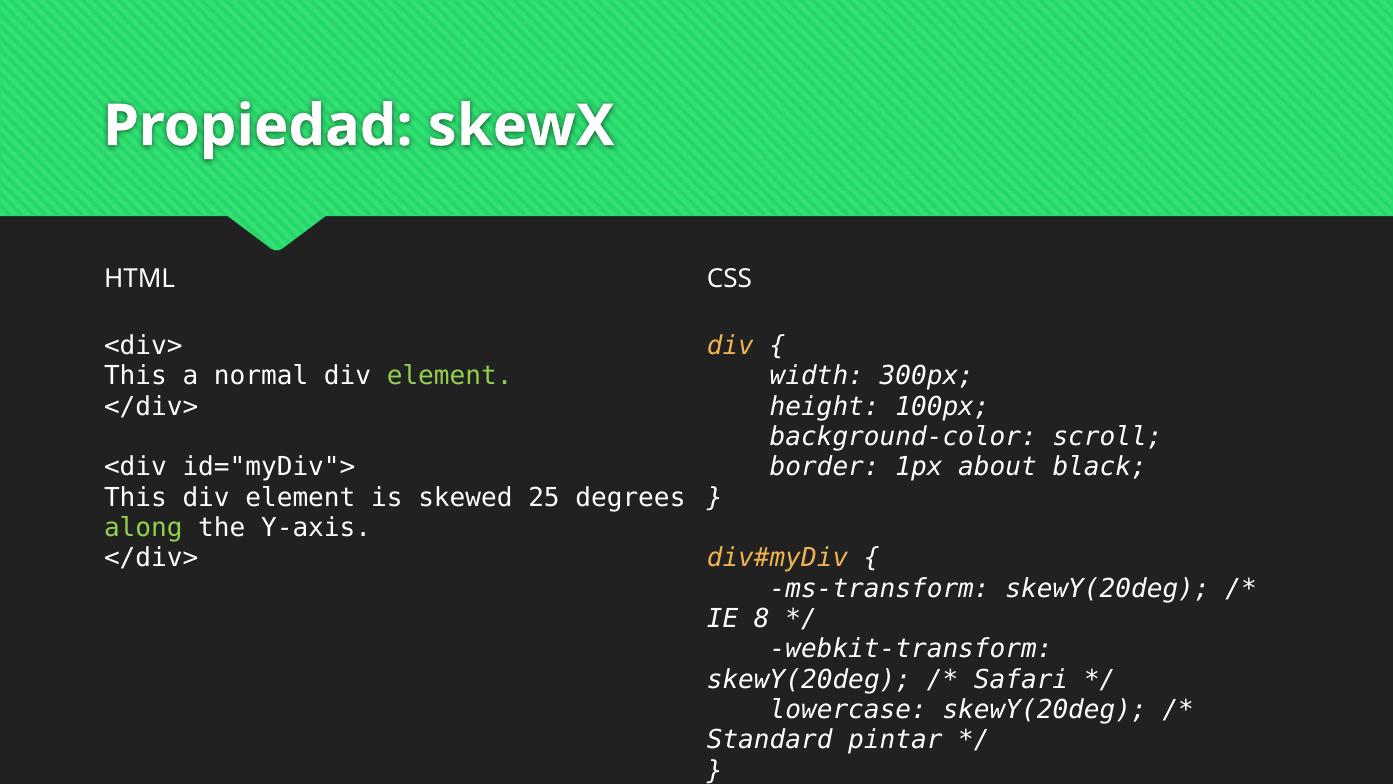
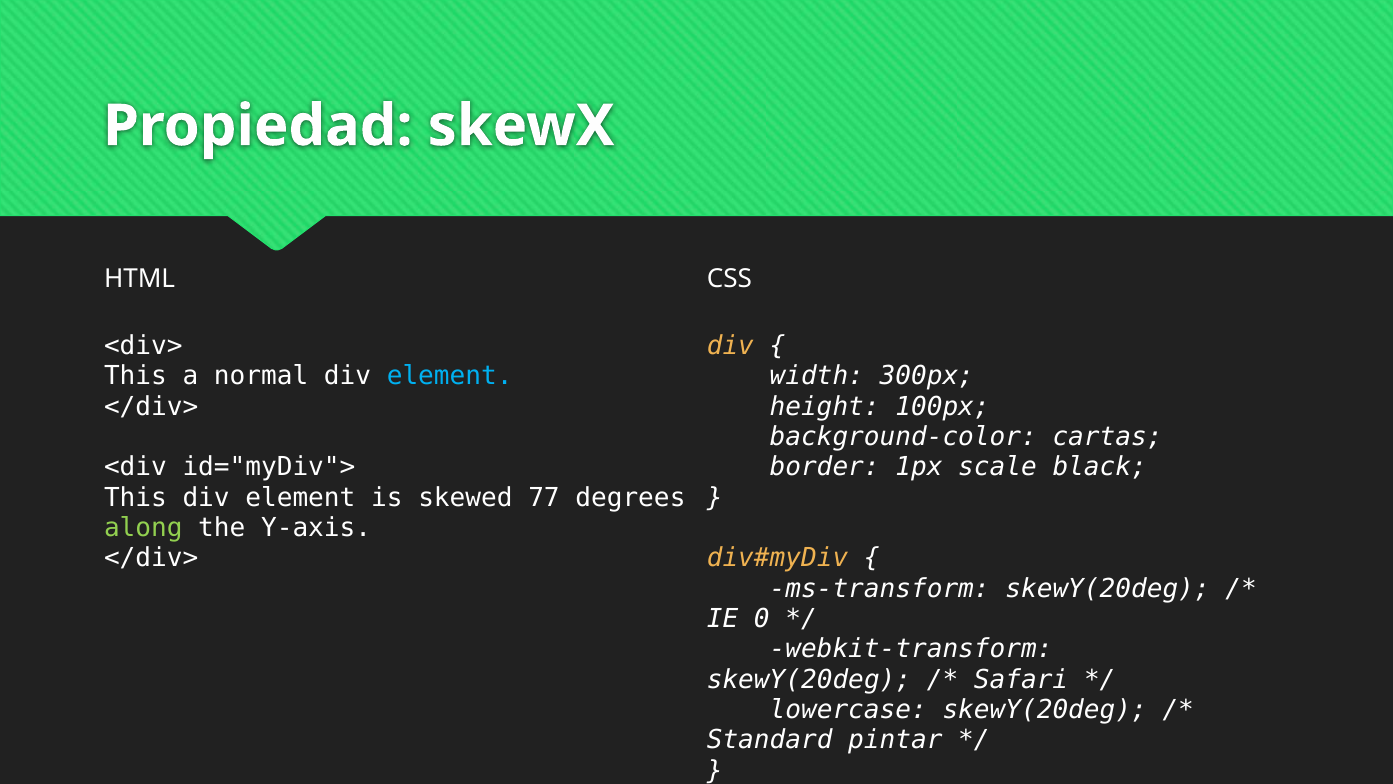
element colour: light green -> light blue (450, 376)
scroll: scroll -> cartas (1108, 437)
about: about -> scale (998, 467)
25: 25 -> 77 (544, 497)
8: 8 -> 0 (762, 619)
